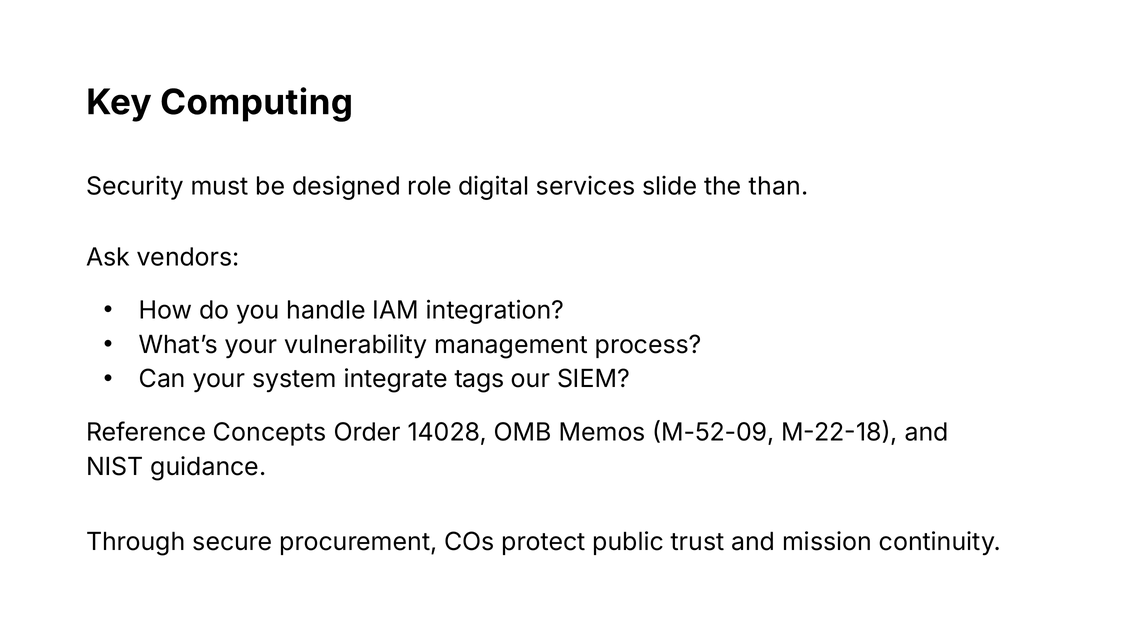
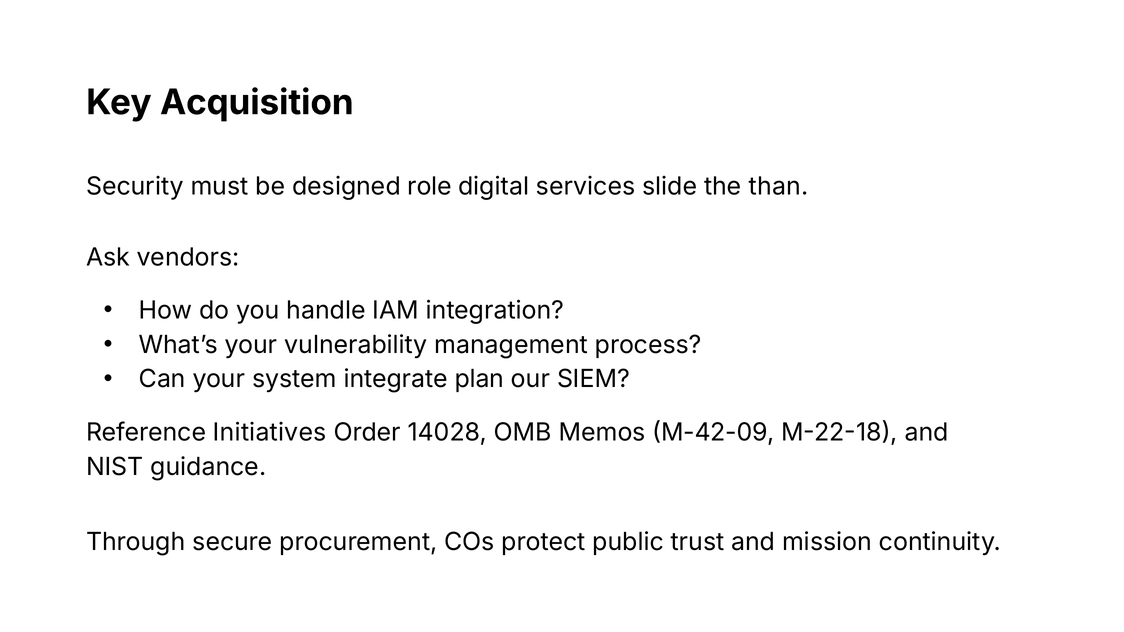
Computing: Computing -> Acquisition (257, 103)
tags: tags -> plan (479, 379)
Concepts: Concepts -> Initiatives (270, 433)
M-52-09: M-52-09 -> M-42-09 (713, 433)
